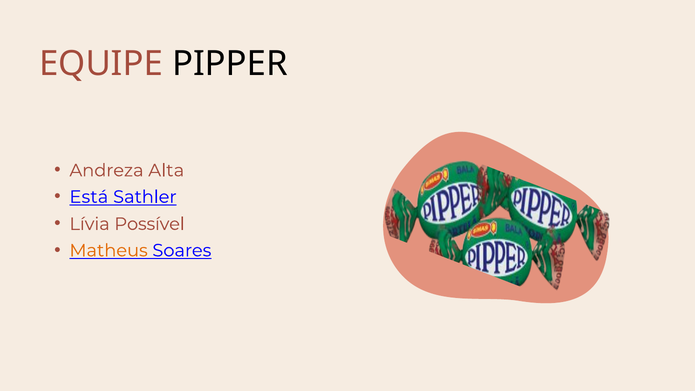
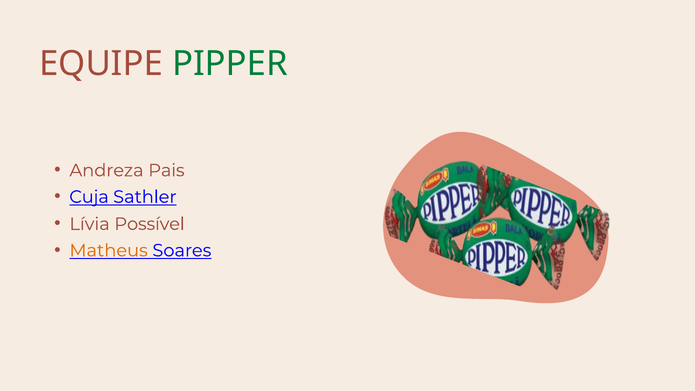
PIPPER colour: black -> green (230, 64)
Alta: Alta -> Pais (166, 170)
Está: Está -> Cuja (89, 197)
